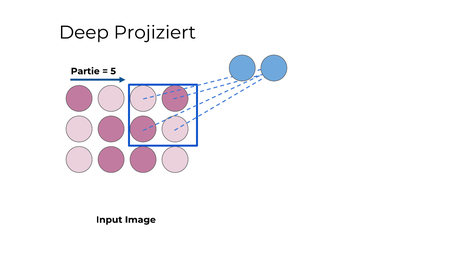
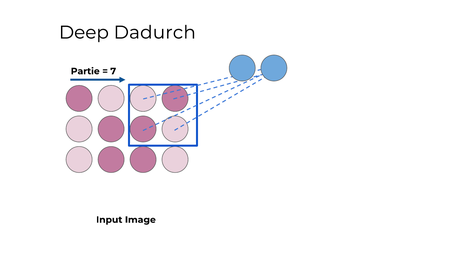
Projiziert: Projiziert -> Dadurch (155, 33)
5: 5 -> 7 (113, 71)
